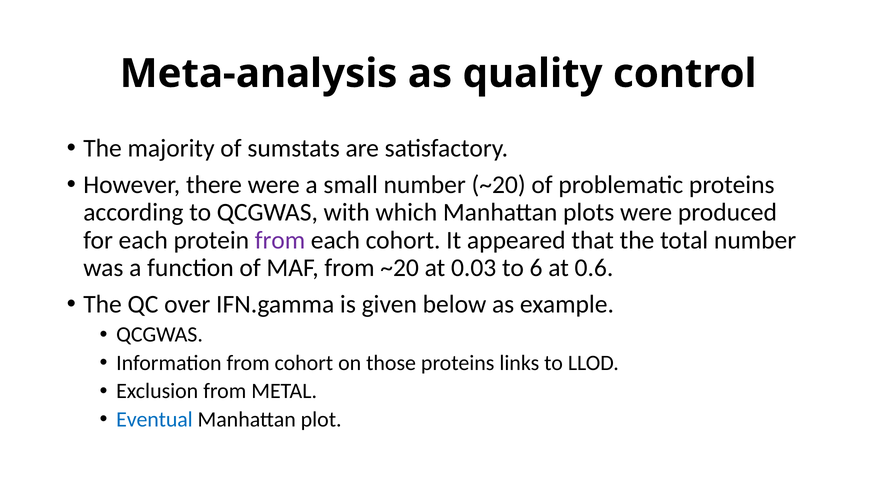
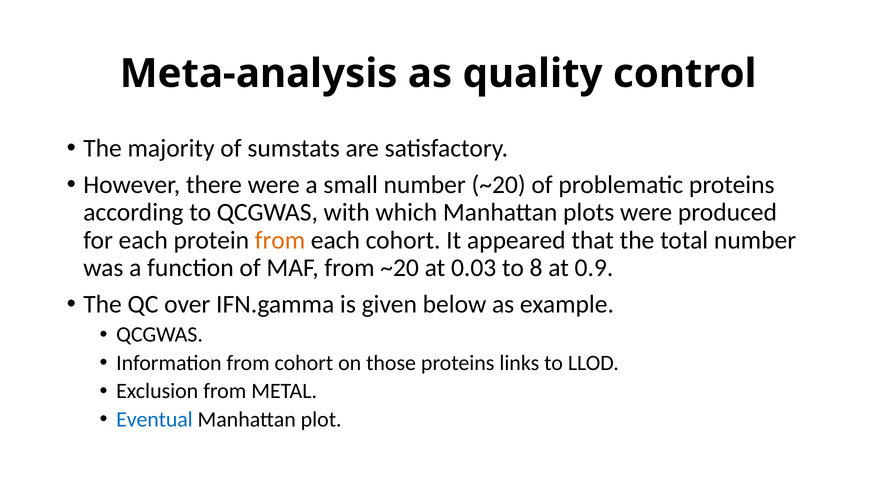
from colour: purple -> orange (280, 240)
6: 6 -> 8 (536, 268)
0.6: 0.6 -> 0.9 (594, 268)
